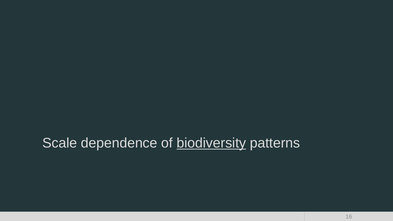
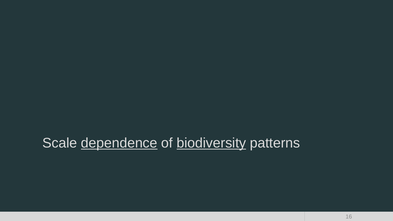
dependence underline: none -> present (119, 143)
